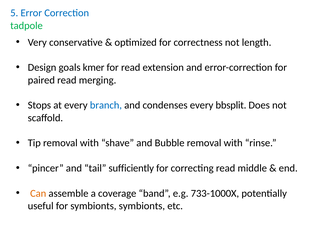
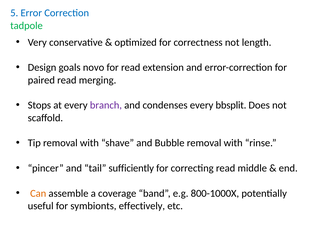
kmer: kmer -> novo (94, 67)
branch colour: blue -> purple (106, 105)
733-1000X: 733-1000X -> 800-1000X (215, 193)
symbionts symbionts: symbionts -> effectively (142, 206)
